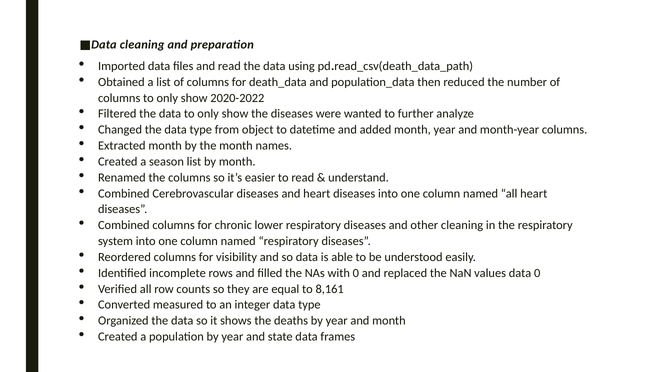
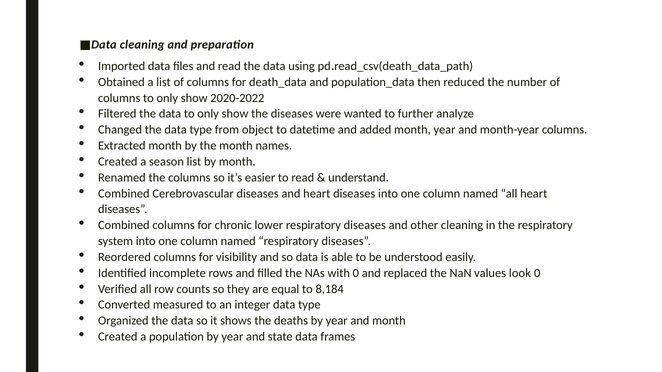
values data: data -> look (520, 273)
8,161: 8,161 -> 8,184 (330, 289)
